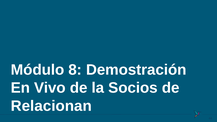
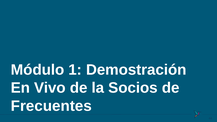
8: 8 -> 1 (75, 70)
Relacionan: Relacionan -> Frecuentes (51, 106)
